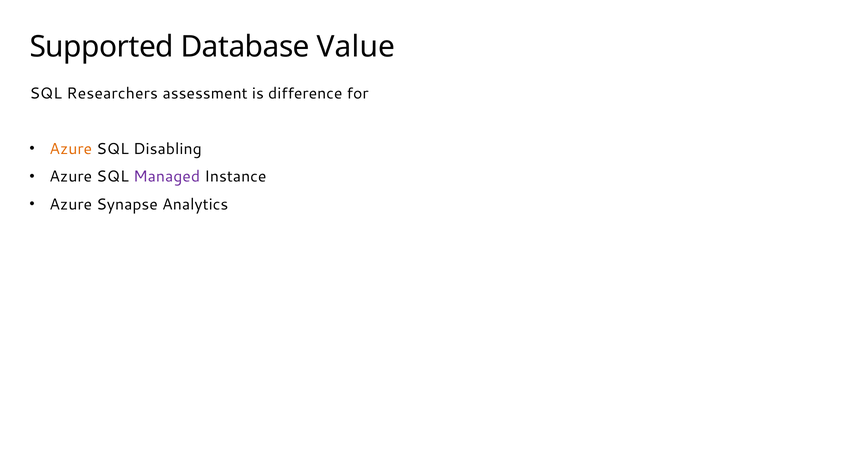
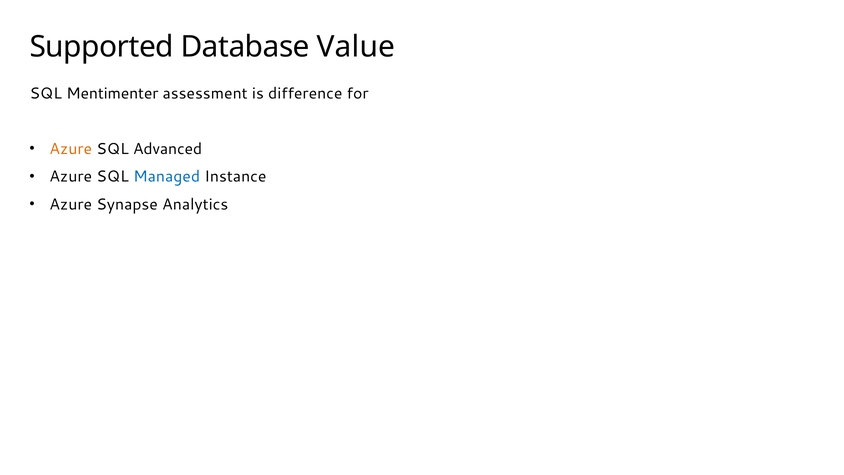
Researchers: Researchers -> Mentimenter (112, 93)
Disabling: Disabling -> Advanced (168, 149)
Managed colour: purple -> blue (167, 177)
